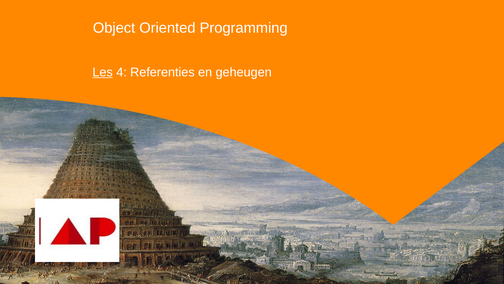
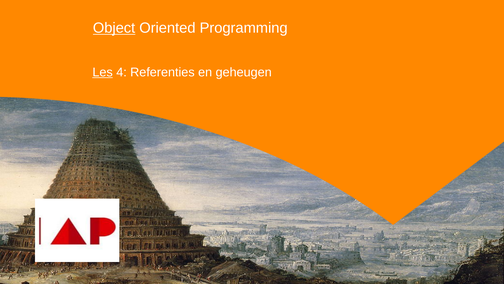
Object underline: none -> present (114, 28)
